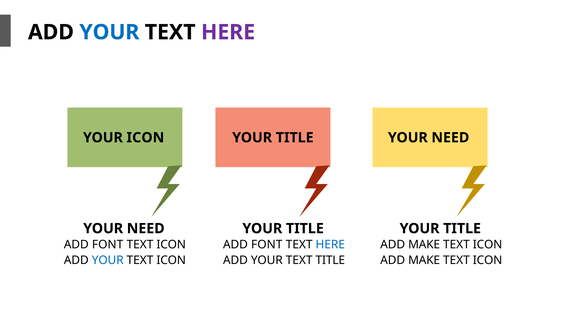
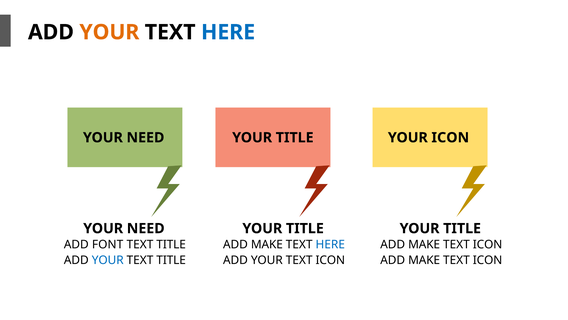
YOUR colour: blue -> orange (109, 32)
HERE colour: purple -> blue (228, 32)
ICON: ICON -> NEED (145, 137)
TITLE YOUR NEED: NEED -> ICON (450, 137)
ICON: ICON -> TITLE (171, 244)
FONT: FONT -> MAKE (267, 244)
ICON: ICON -> TITLE (171, 260)
YOUR TEXT TITLE: TITLE -> ICON (330, 260)
